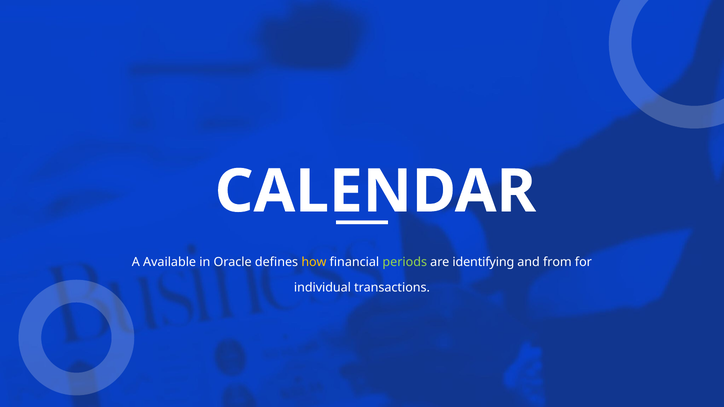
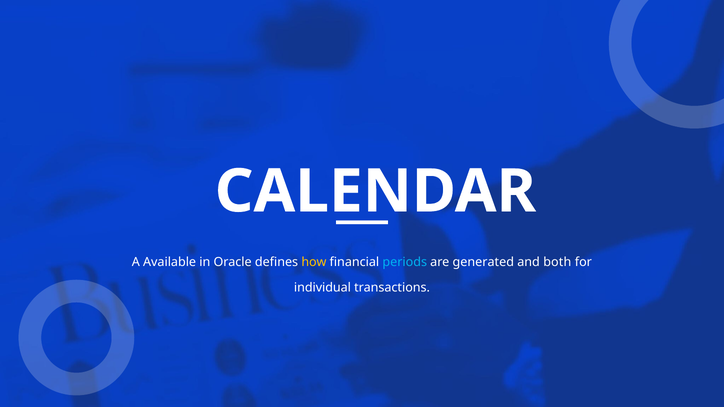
periods colour: light green -> light blue (405, 262)
identifying: identifying -> generated (483, 262)
from: from -> both (557, 262)
